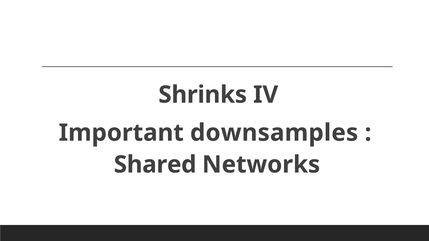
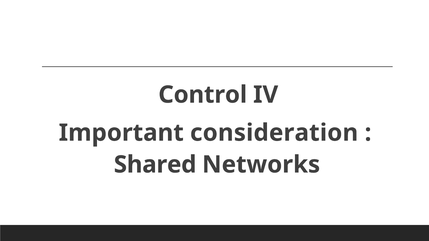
Shrinks: Shrinks -> Control (203, 95)
downsamples: downsamples -> consideration (274, 133)
